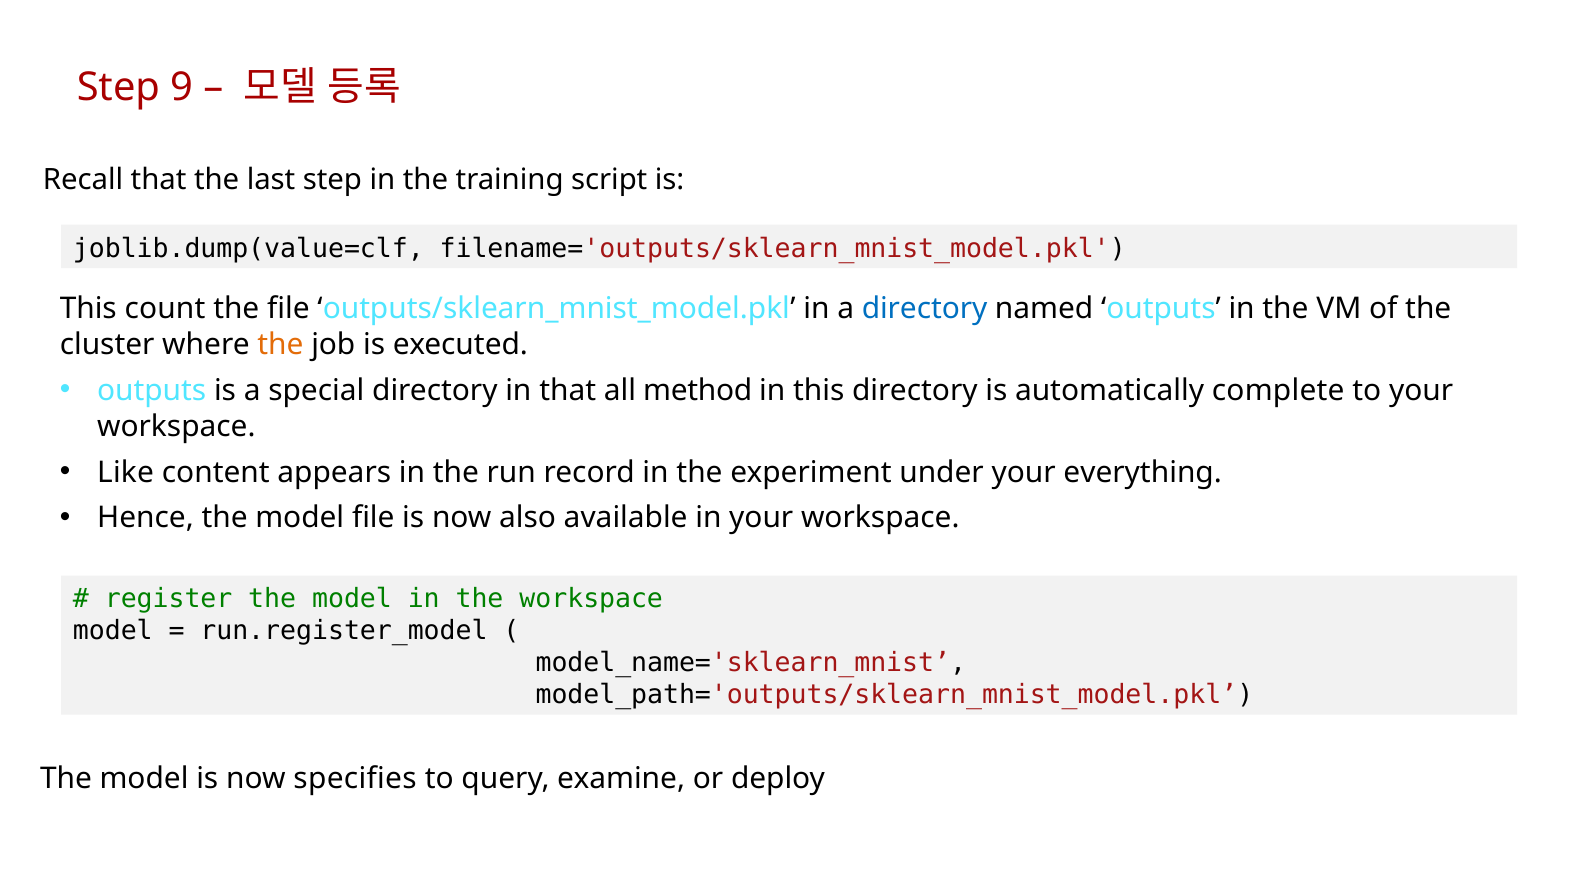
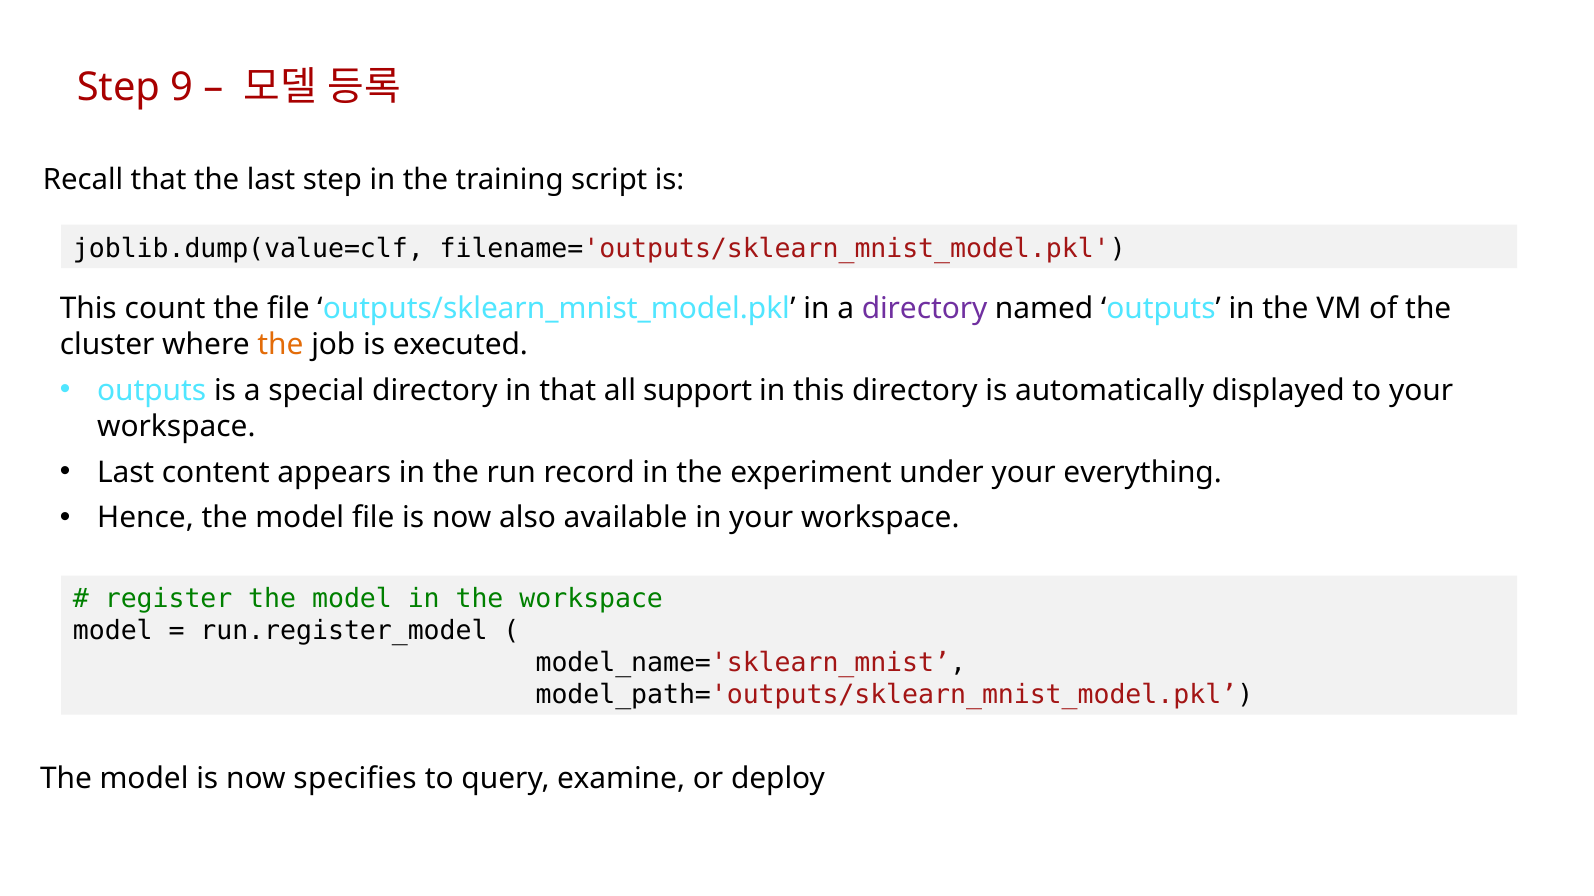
directory colour: blue -> purple (925, 309)
method: method -> support (698, 391)
complete: complete -> displayed (1278, 391)
Like: Like -> Last (126, 473)
